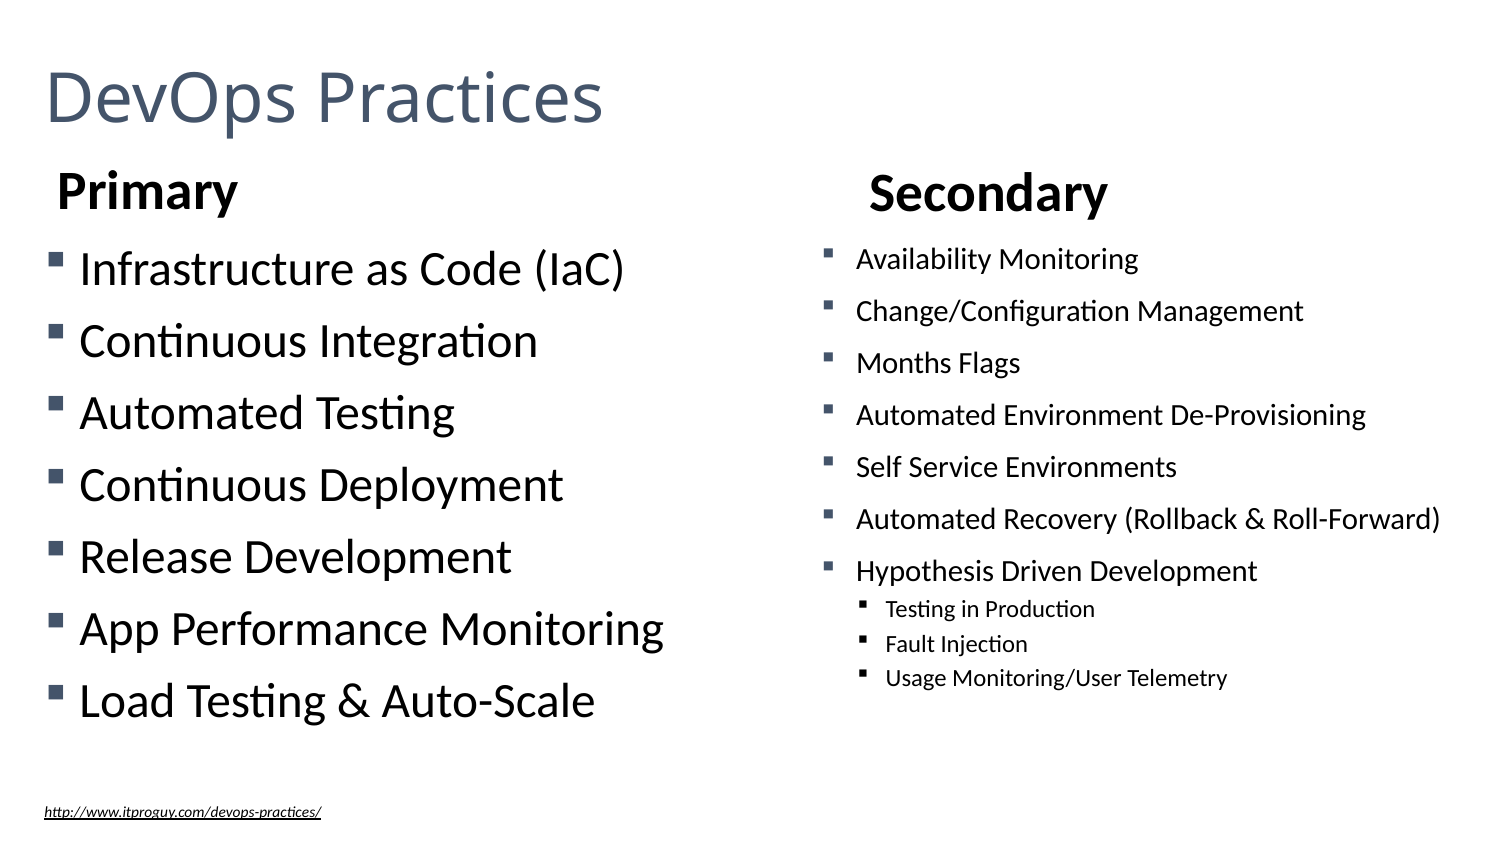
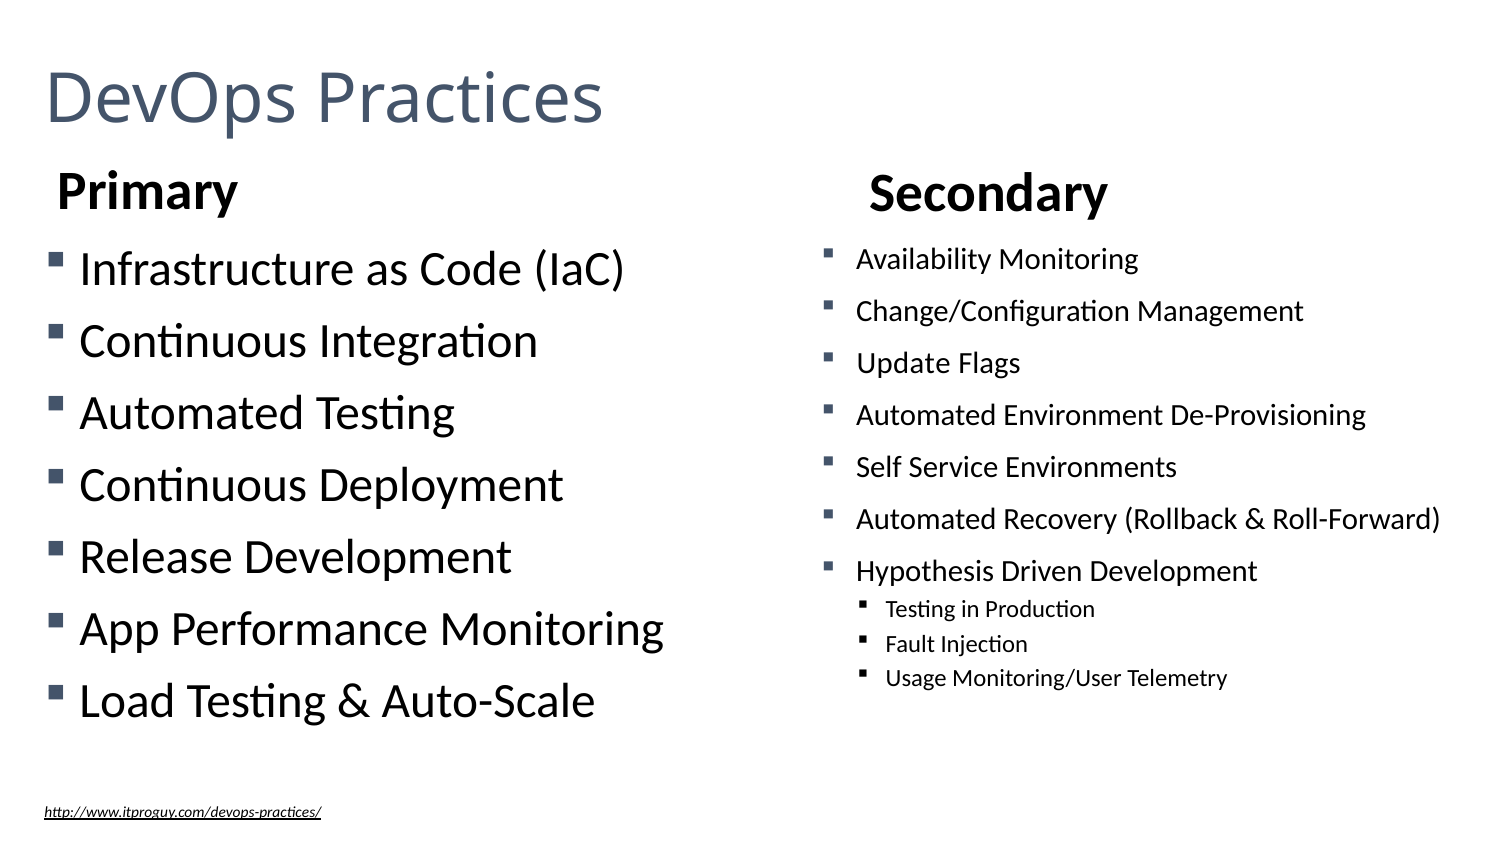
Months: Months -> Update (904, 363)
